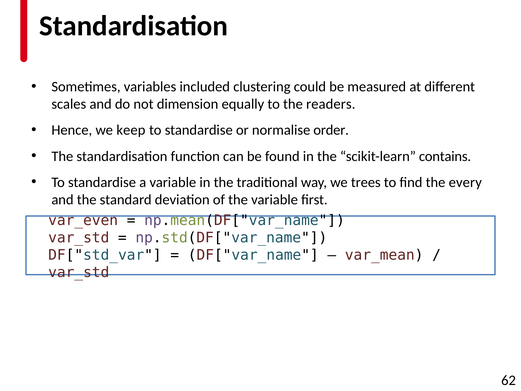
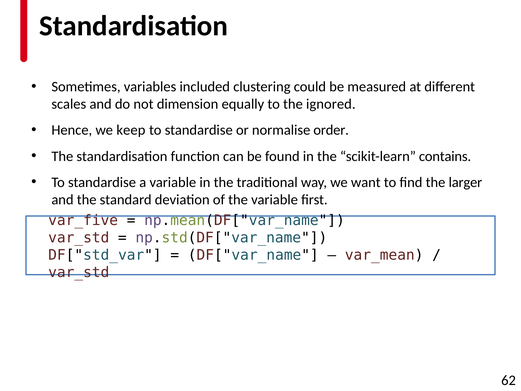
readers: readers -> ignored (331, 104)
trees: trees -> want (366, 182)
every: every -> larger (465, 182)
var_even: var_even -> var_five (83, 220)
